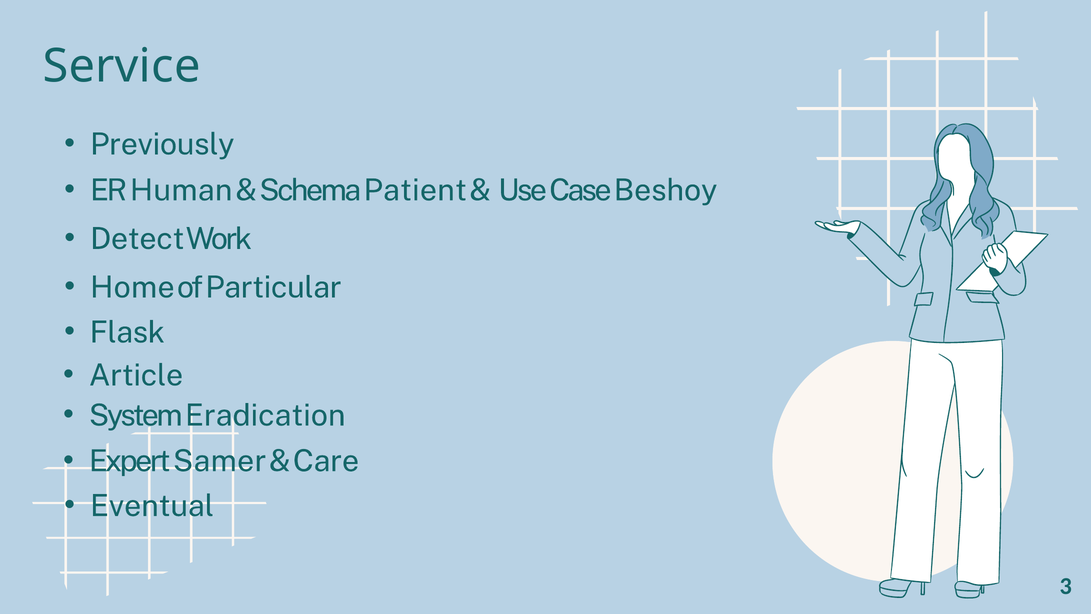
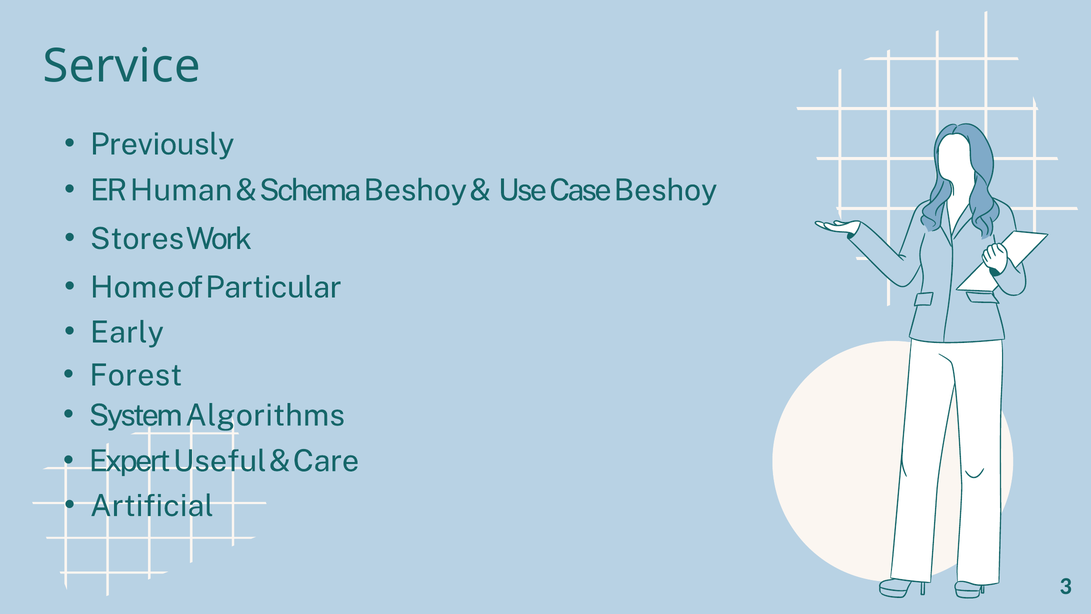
Schema Patient: Patient -> Beshoy (415, 190)
Detect: Detect -> Stores (137, 239)
Flask: Flask -> Early (127, 332)
Article: Article -> Forest (136, 375)
Eradication: Eradication -> Algorithms (265, 415)
Samer: Samer -> Useful (220, 461)
Eventual: Eventual -> Artificial (152, 506)
